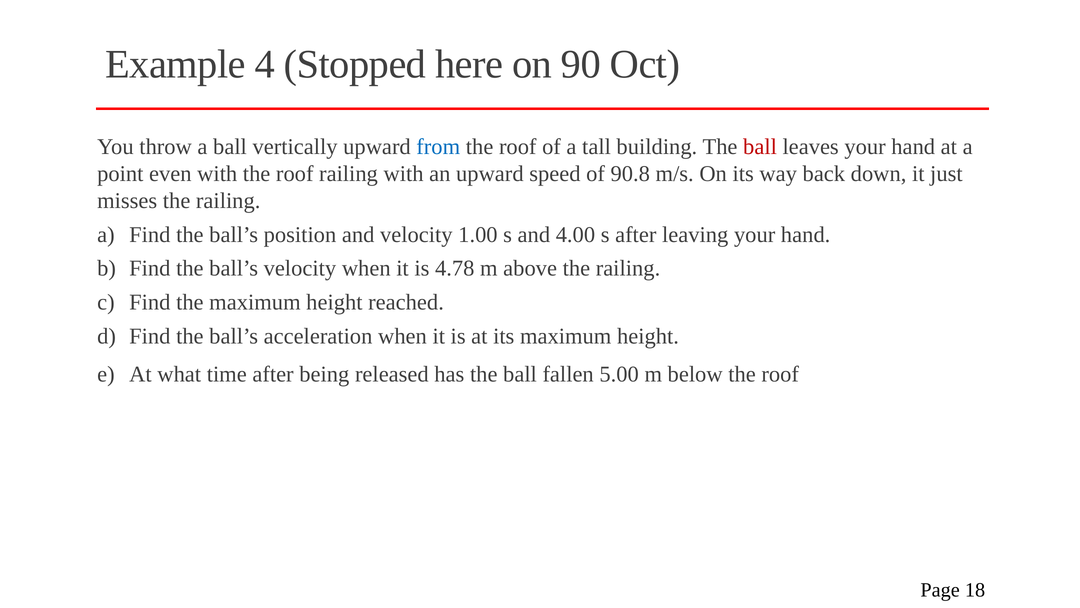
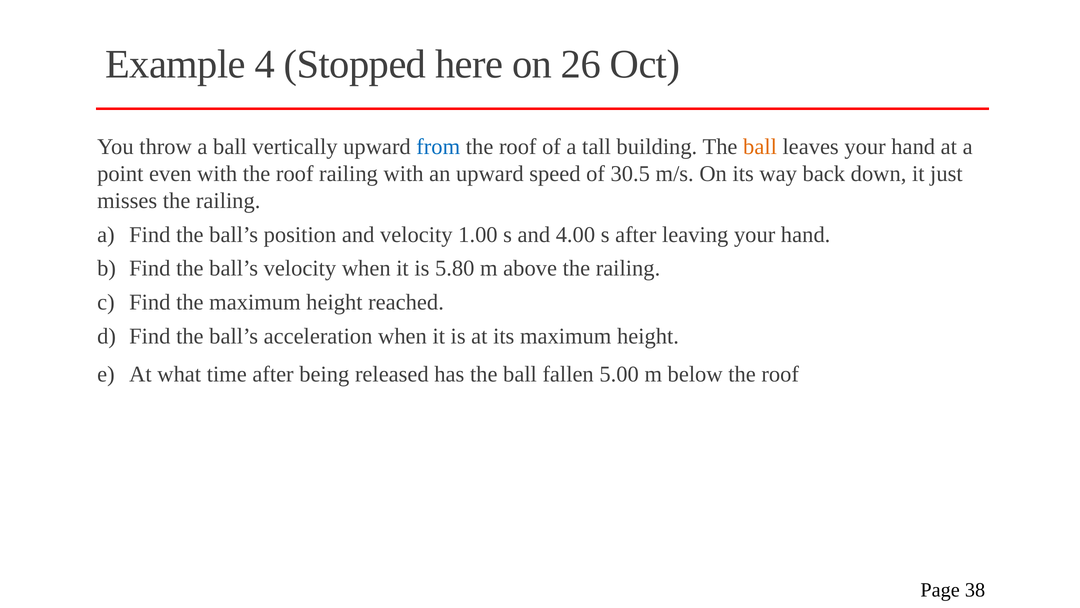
90: 90 -> 26 (581, 64)
ball colour: red -> orange (760, 147)
90.8: 90.8 -> 30.5 (630, 174)
4.78: 4.78 -> 5.80 (455, 268)
18: 18 -> 38 (975, 590)
